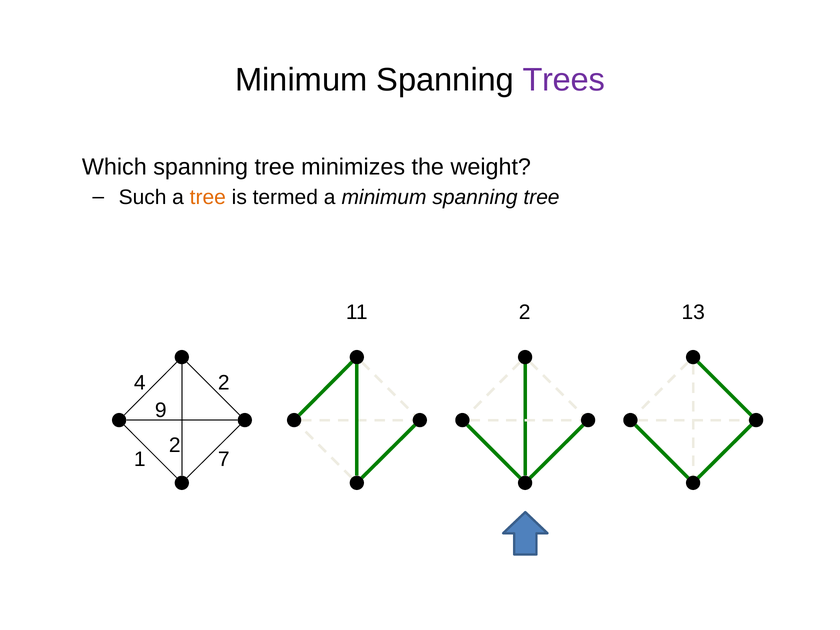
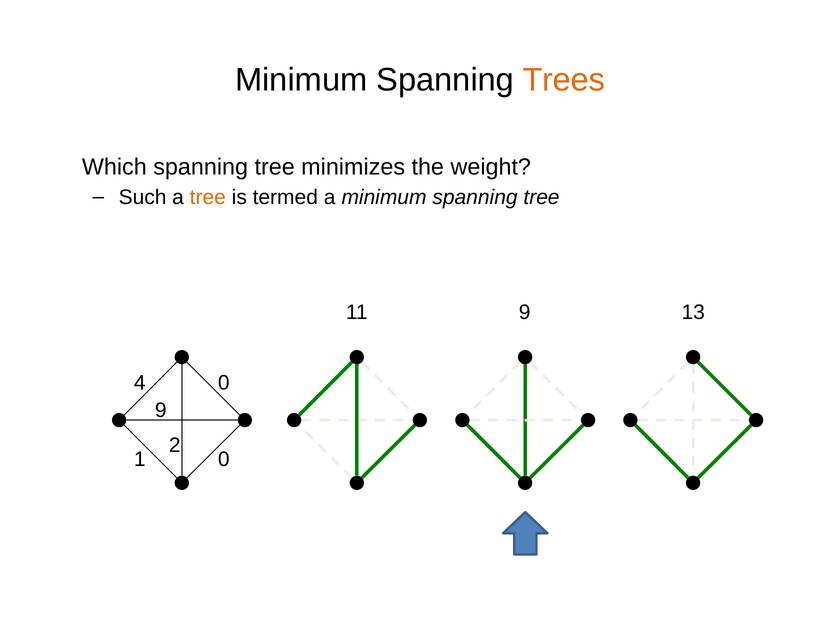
Trees colour: purple -> orange (564, 80)
11 2: 2 -> 9 (525, 312)
4 2: 2 -> 0 (224, 383)
1 7: 7 -> 0 (224, 459)
